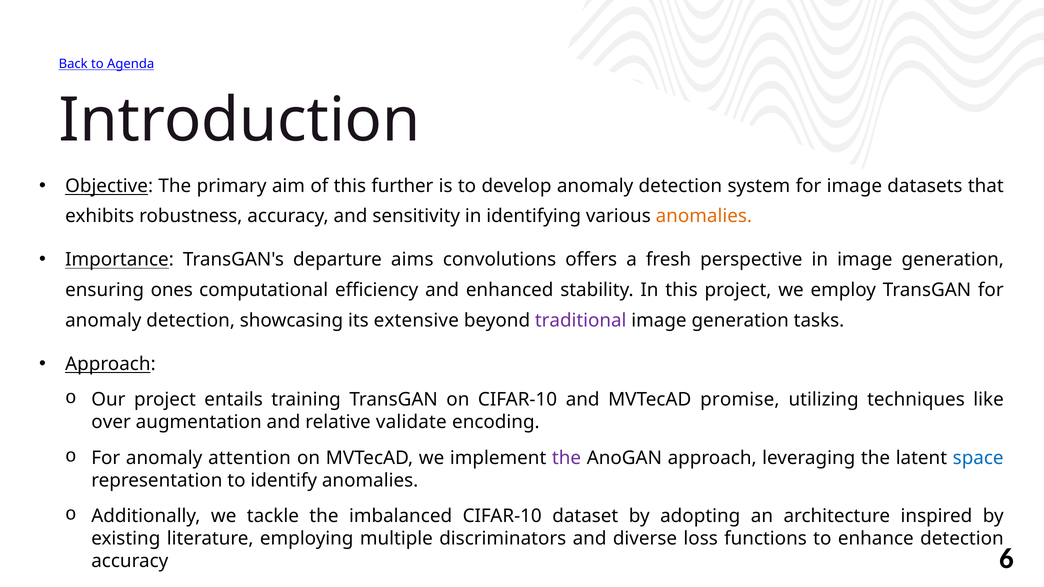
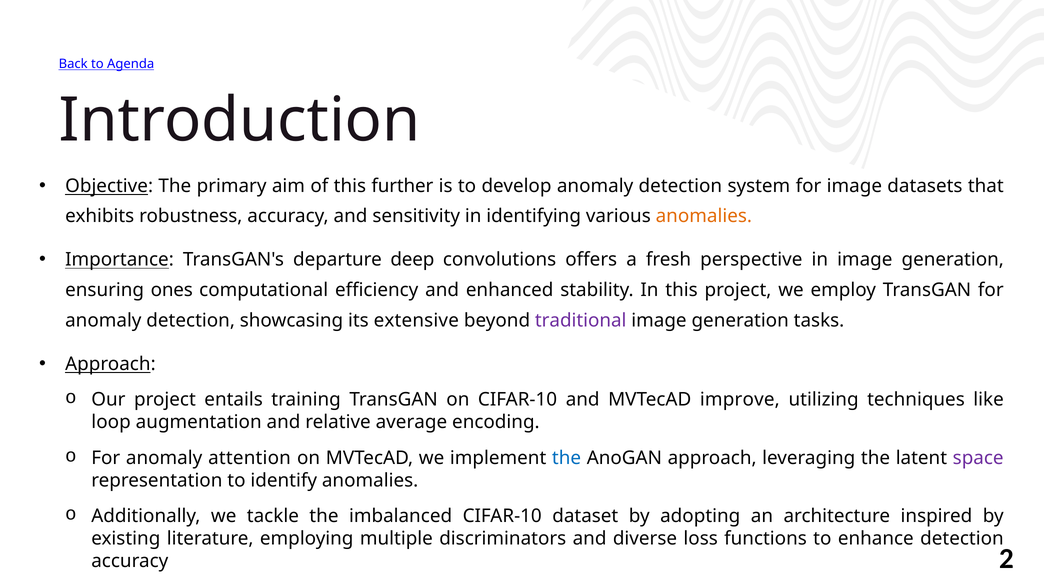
aims: aims -> deep (412, 260)
promise: promise -> improve (740, 400)
over: over -> loop (111, 422)
validate: validate -> average (411, 422)
the colour: purple -> blue (567, 458)
space colour: blue -> purple (978, 458)
6: 6 -> 2 (1006, 559)
